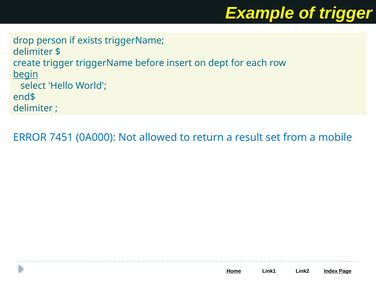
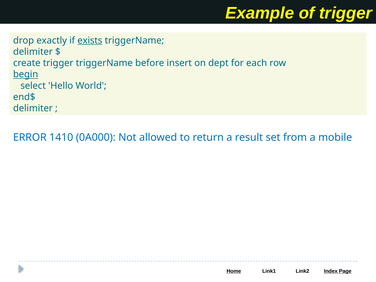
person: person -> exactly (52, 41)
exists underline: none -> present (90, 41)
7451: 7451 -> 1410 (61, 137)
